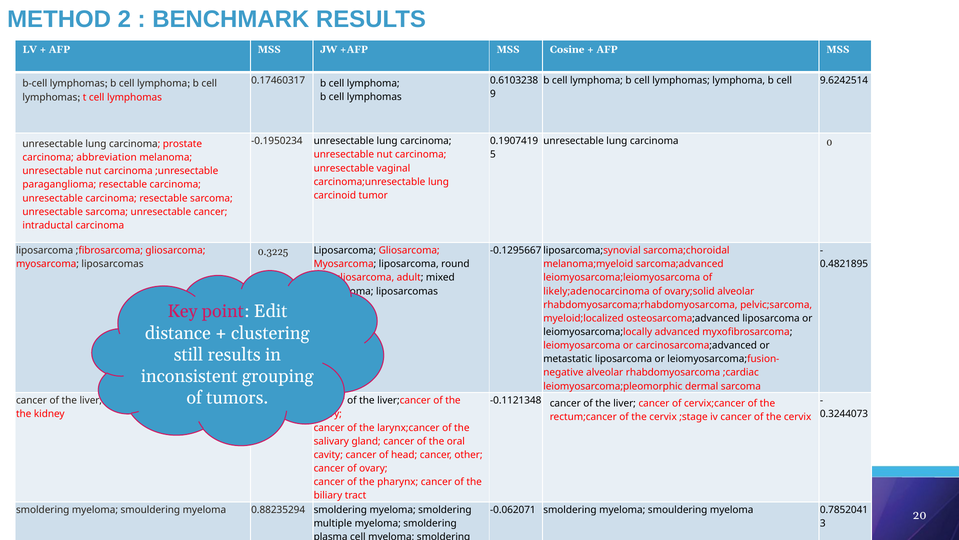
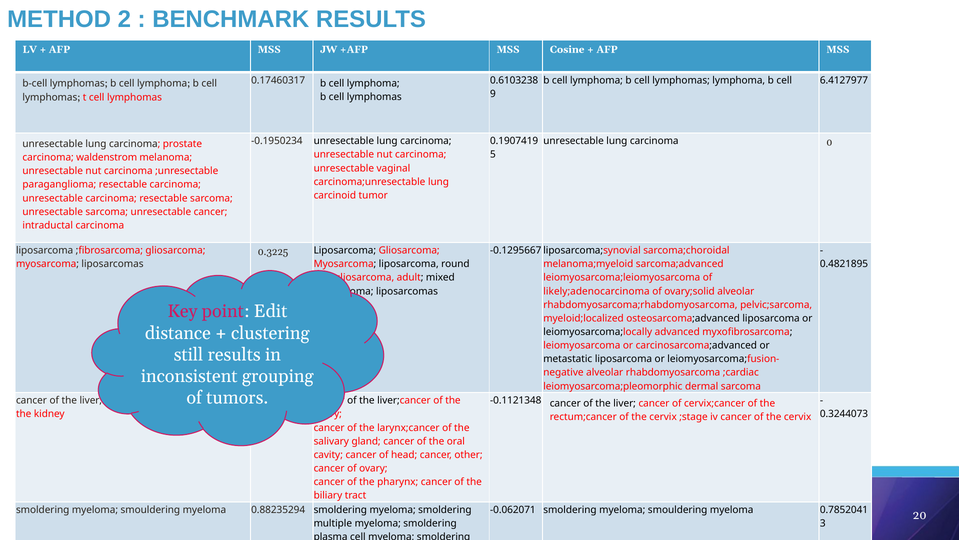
9.6242514: 9.6242514 -> 6.4127977 (844, 80)
abbreviation: abbreviation -> waldenstrom (107, 157)
